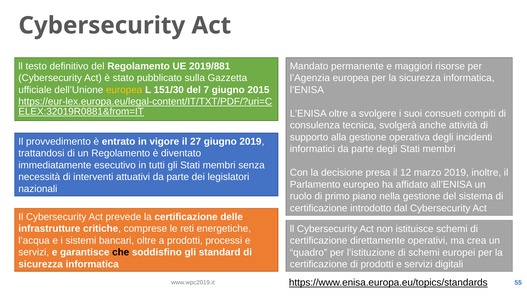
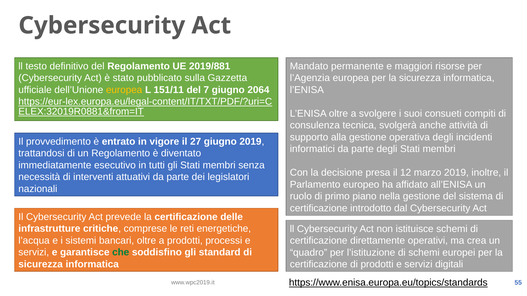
151/30: 151/30 -> 151/11 (169, 90)
2015: 2015 -> 2064 (258, 90)
che colour: black -> green (121, 253)
